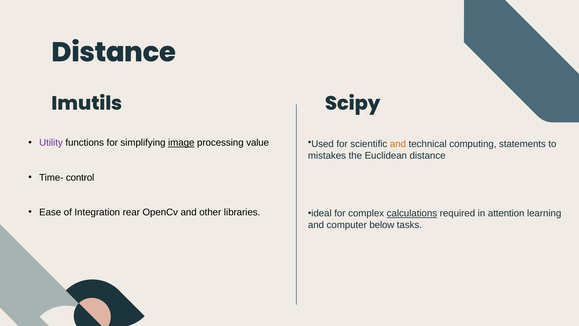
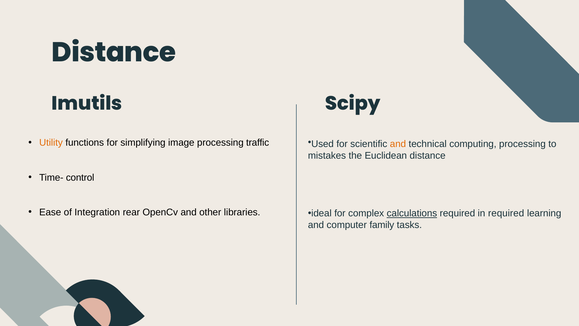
Utility colour: purple -> orange (51, 143)
image underline: present -> none (181, 143)
value: value -> traffic (258, 143)
computing statements: statements -> processing (522, 144)
in attention: attention -> required (506, 213)
below: below -> family (382, 225)
